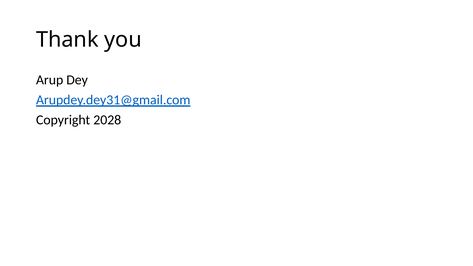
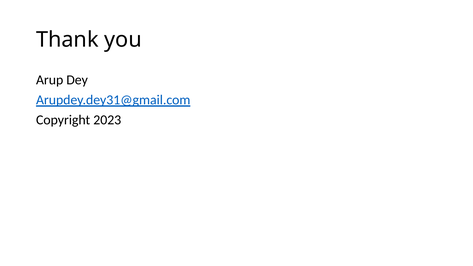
2028: 2028 -> 2023 (107, 120)
